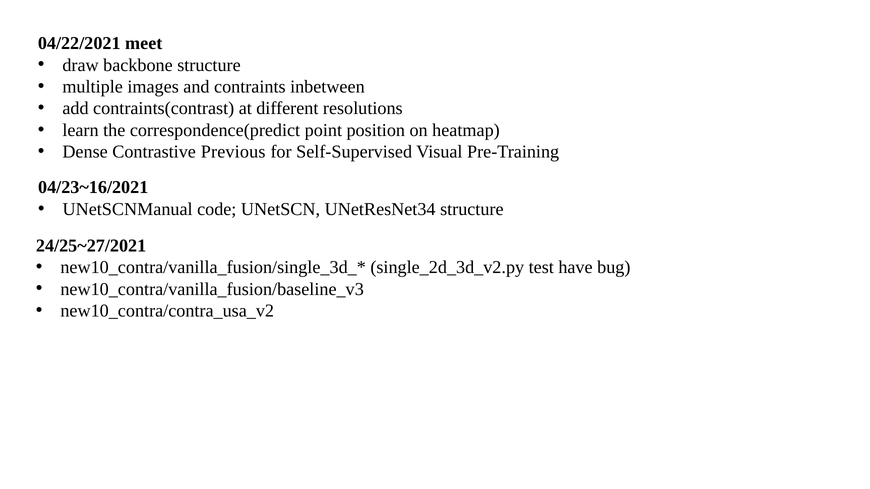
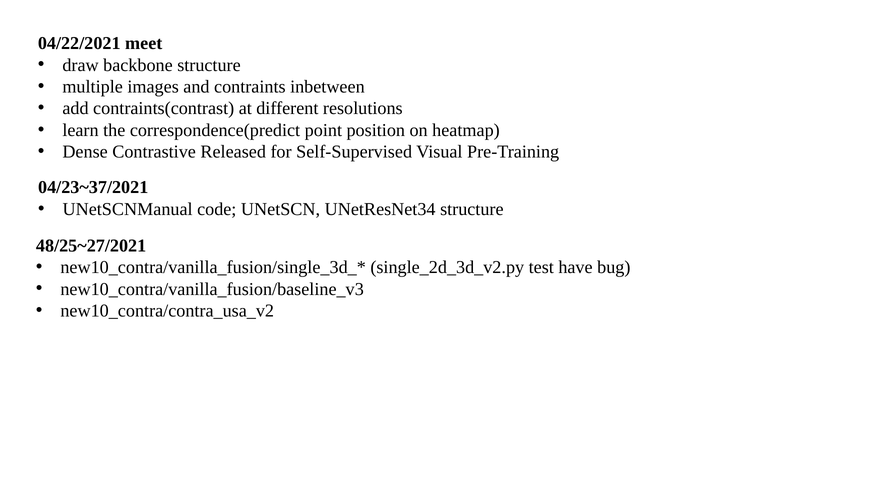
Previous: Previous -> Released (233, 152)
04/23~16/2021: 04/23~16/2021 -> 04/23~37/2021 (93, 188)
24/25~27/2021: 24/25~27/2021 -> 48/25~27/2021 (91, 246)
